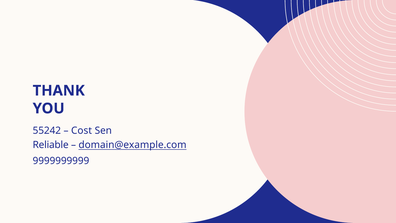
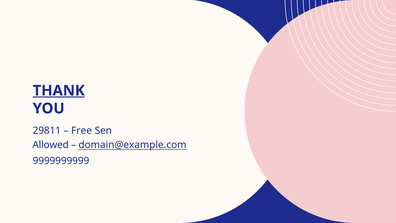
THANK underline: none -> present (59, 91)
55242: 55242 -> 29811 (47, 130)
Cost: Cost -> Free (82, 130)
Reliable: Reliable -> Allowed (51, 145)
